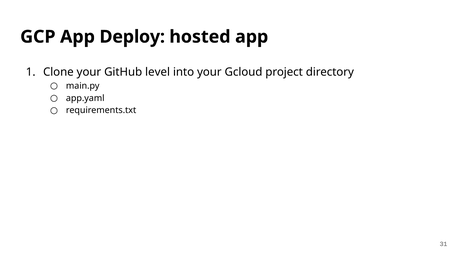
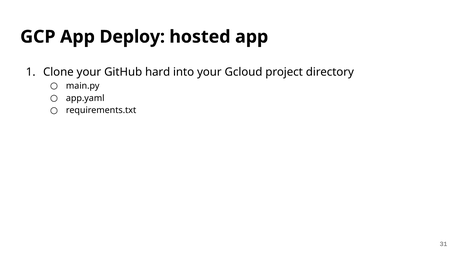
level: level -> hard (158, 72)
